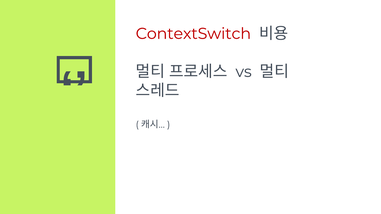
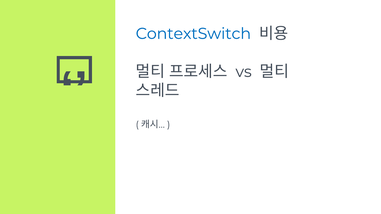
ContextSwitch colour: red -> blue (193, 34)
